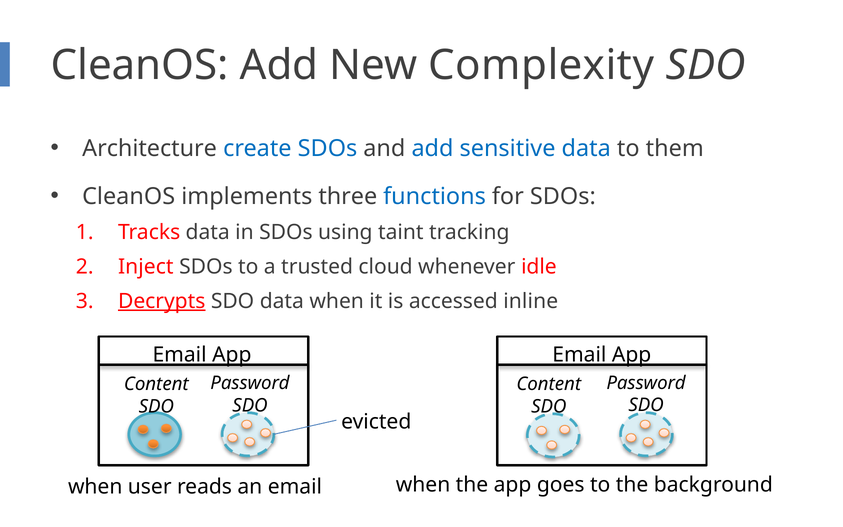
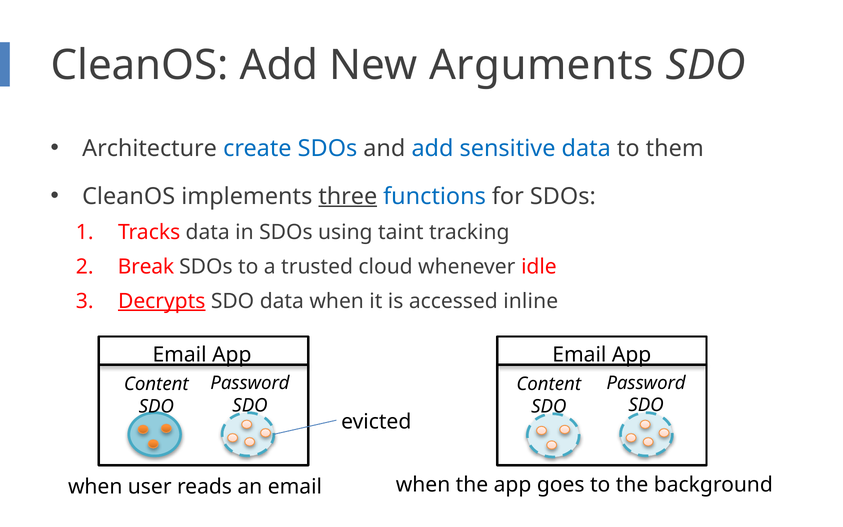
Complexity: Complexity -> Arguments (541, 66)
three underline: none -> present (348, 196)
Inject: Inject -> Break (146, 267)
